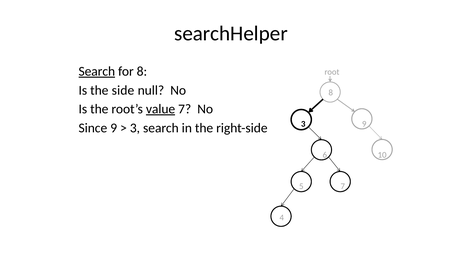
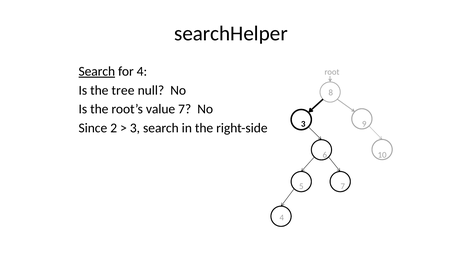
for 8: 8 -> 4 (142, 71)
side: side -> tree (123, 90)
value underline: present -> none (161, 109)
Since 9: 9 -> 2 (114, 128)
